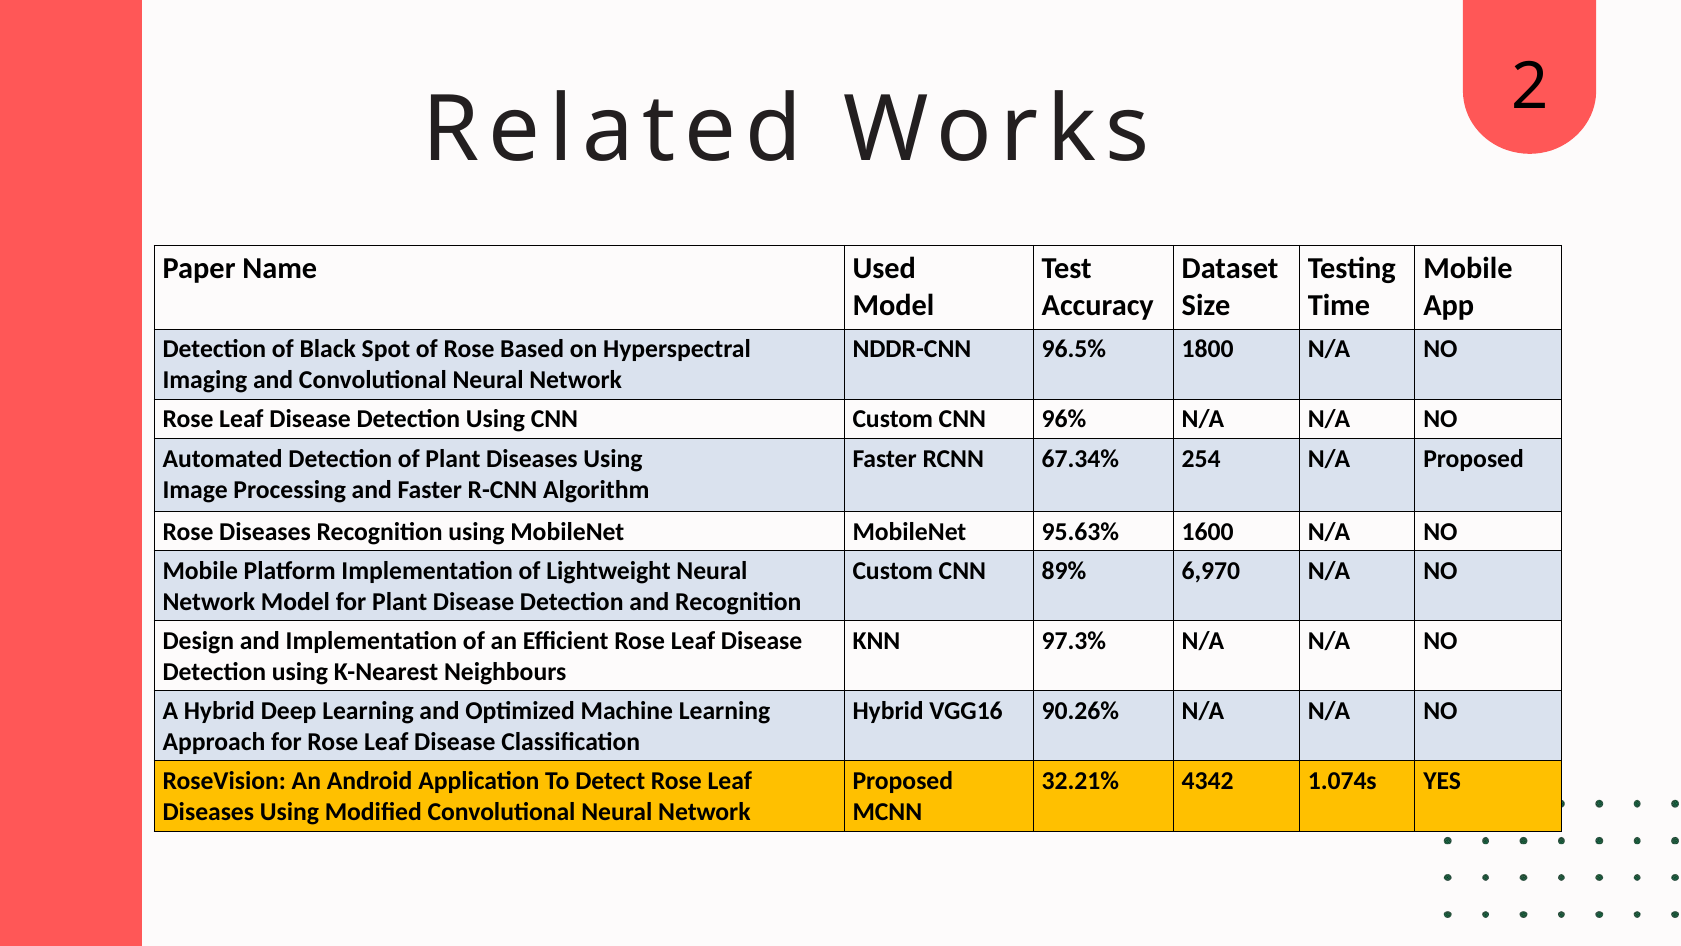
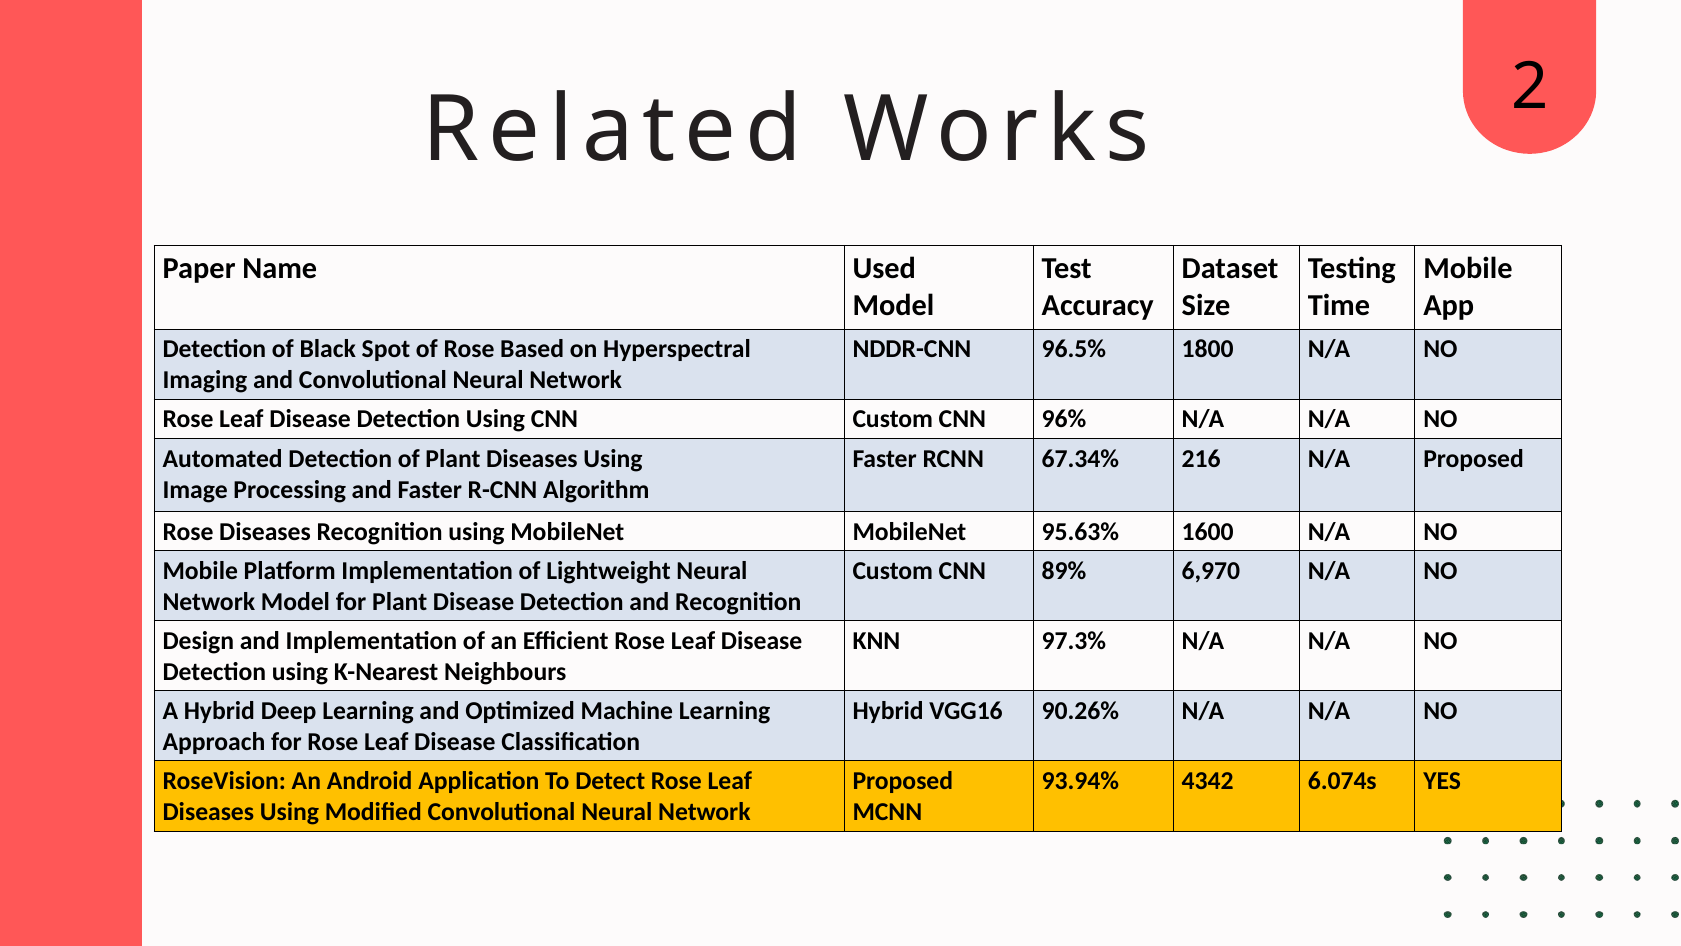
254: 254 -> 216 (1201, 458)
32.21%: 32.21% -> 93.94% (1080, 781)
1.074s: 1.074s -> 6.074s (1342, 781)
